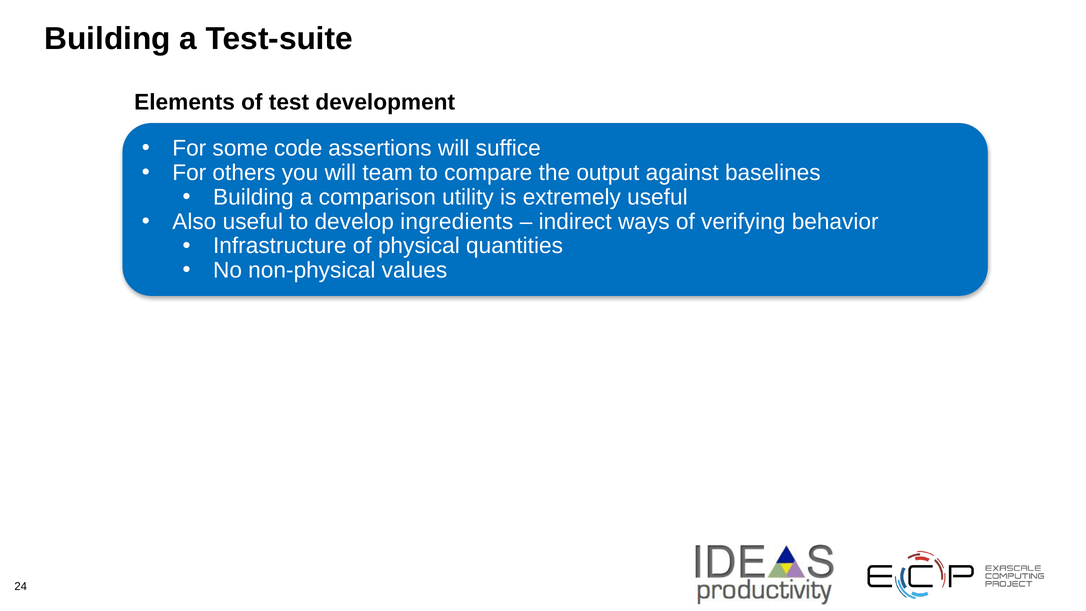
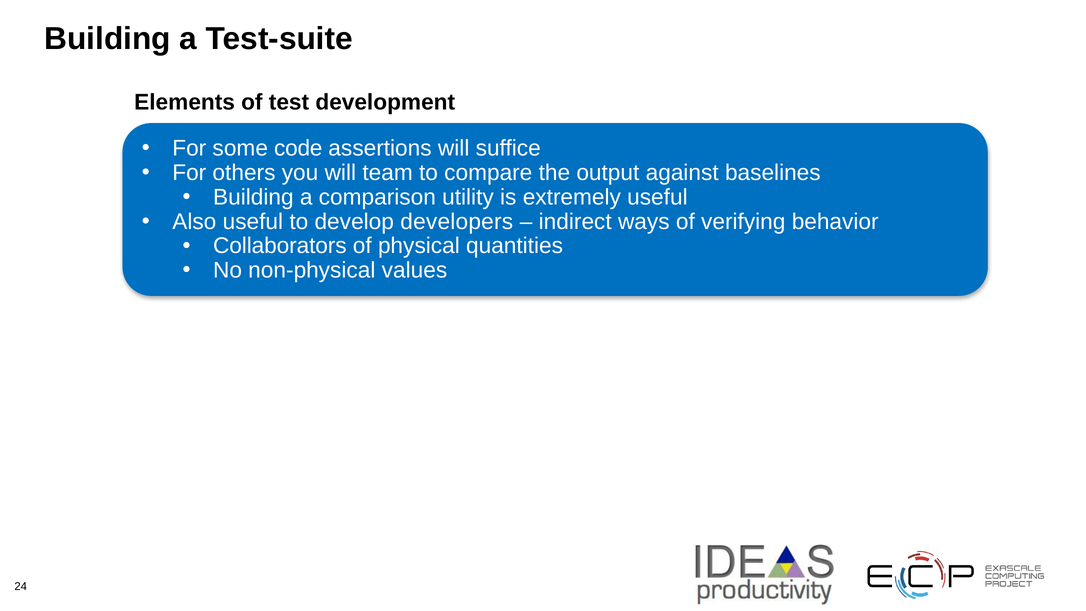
ingredients: ingredients -> developers (457, 222)
Infrastructure: Infrastructure -> Collaborators (280, 246)
